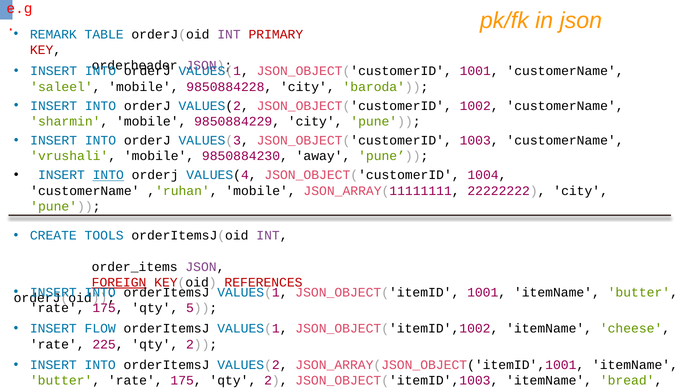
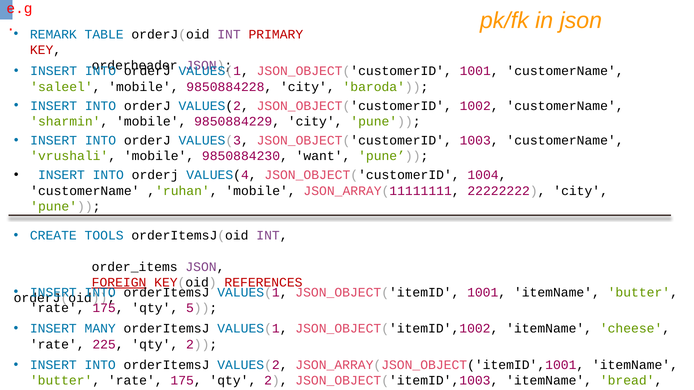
away: away -> want (323, 156)
INTO underline: present -> none (108, 175)
FLOW: FLOW -> MANY (100, 329)
